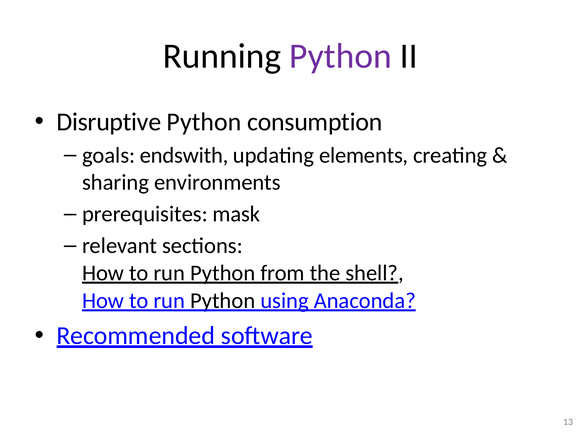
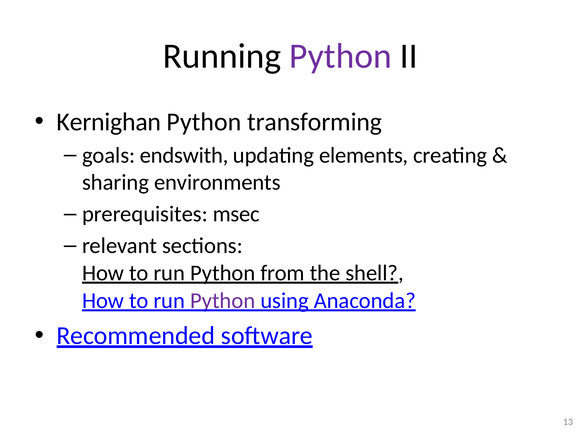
Disruptive: Disruptive -> Kernighan (109, 122)
consumption: consumption -> transforming (315, 122)
mask: mask -> msec (236, 214)
Python colour: black -> purple (223, 300)
